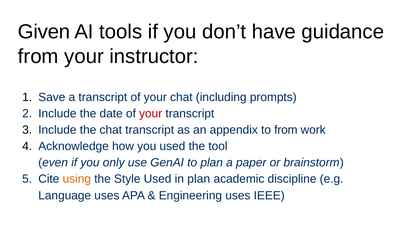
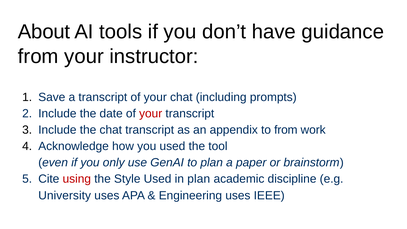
Given: Given -> About (44, 32)
using colour: orange -> red (77, 179)
Language: Language -> University (65, 195)
